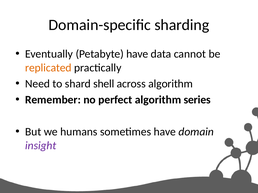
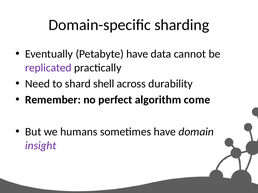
replicated colour: orange -> purple (48, 68)
across algorithm: algorithm -> durability (171, 84)
series: series -> come (197, 100)
